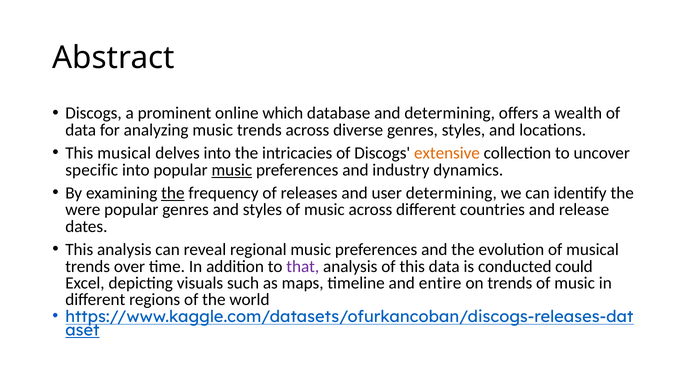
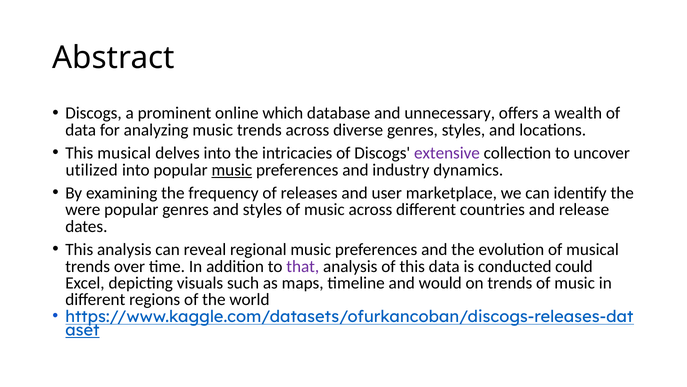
and determining: determining -> unnecessary (450, 113)
extensive colour: orange -> purple (447, 153)
specific: specific -> utilized (92, 170)
the underline: present -> none (173, 193)
user determining: determining -> marketplace (451, 193)
entire: entire -> would (440, 283)
